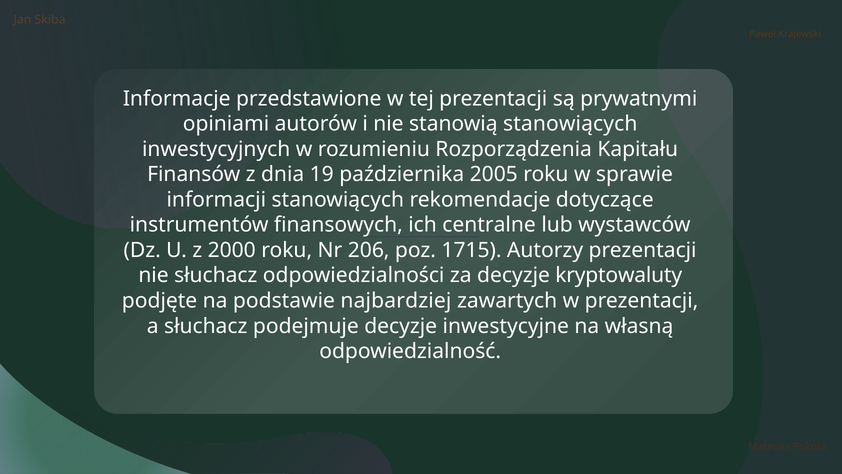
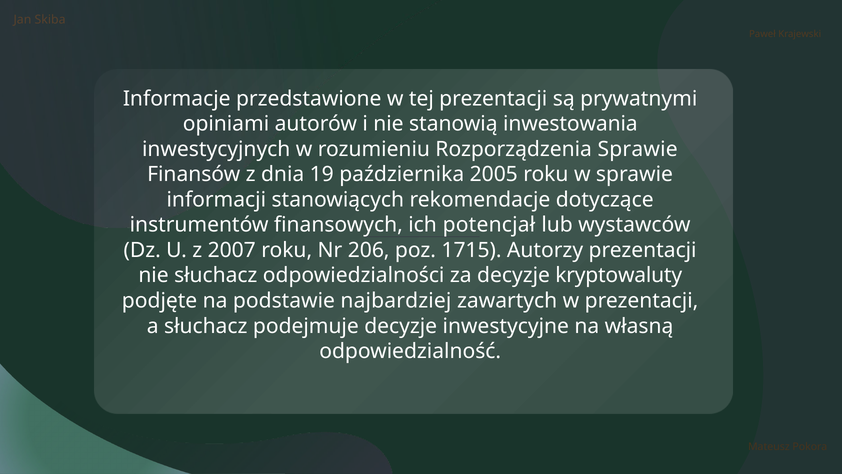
stanowią stanowiących: stanowiących -> inwestowania (570, 124)
Rozporządzenia Kapitału: Kapitału -> Sprawie (638, 149)
centralne: centralne -> potencjał (489, 225)
2000: 2000 -> 2007 (232, 250)
